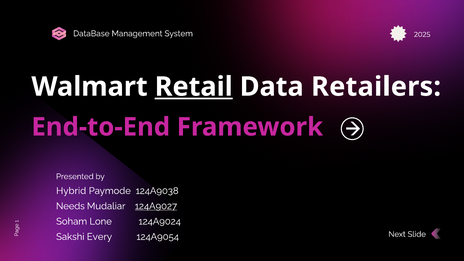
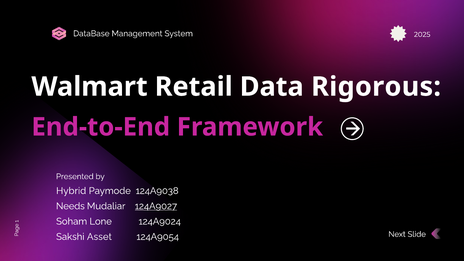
Retail underline: present -> none (194, 87)
Retailers: Retailers -> Rigorous (376, 87)
Every: Every -> Asset (99, 237)
